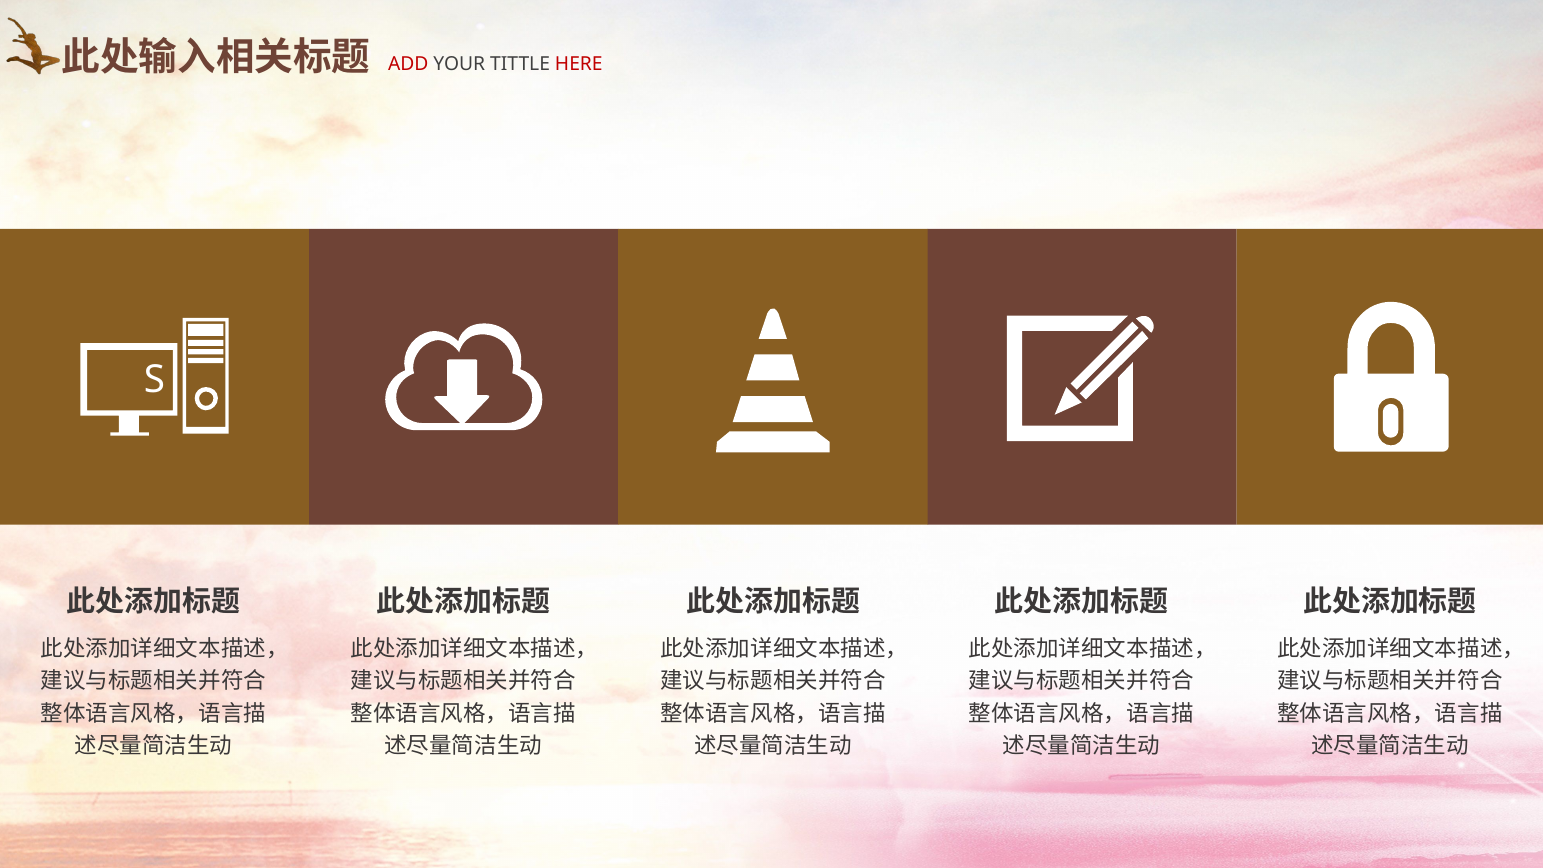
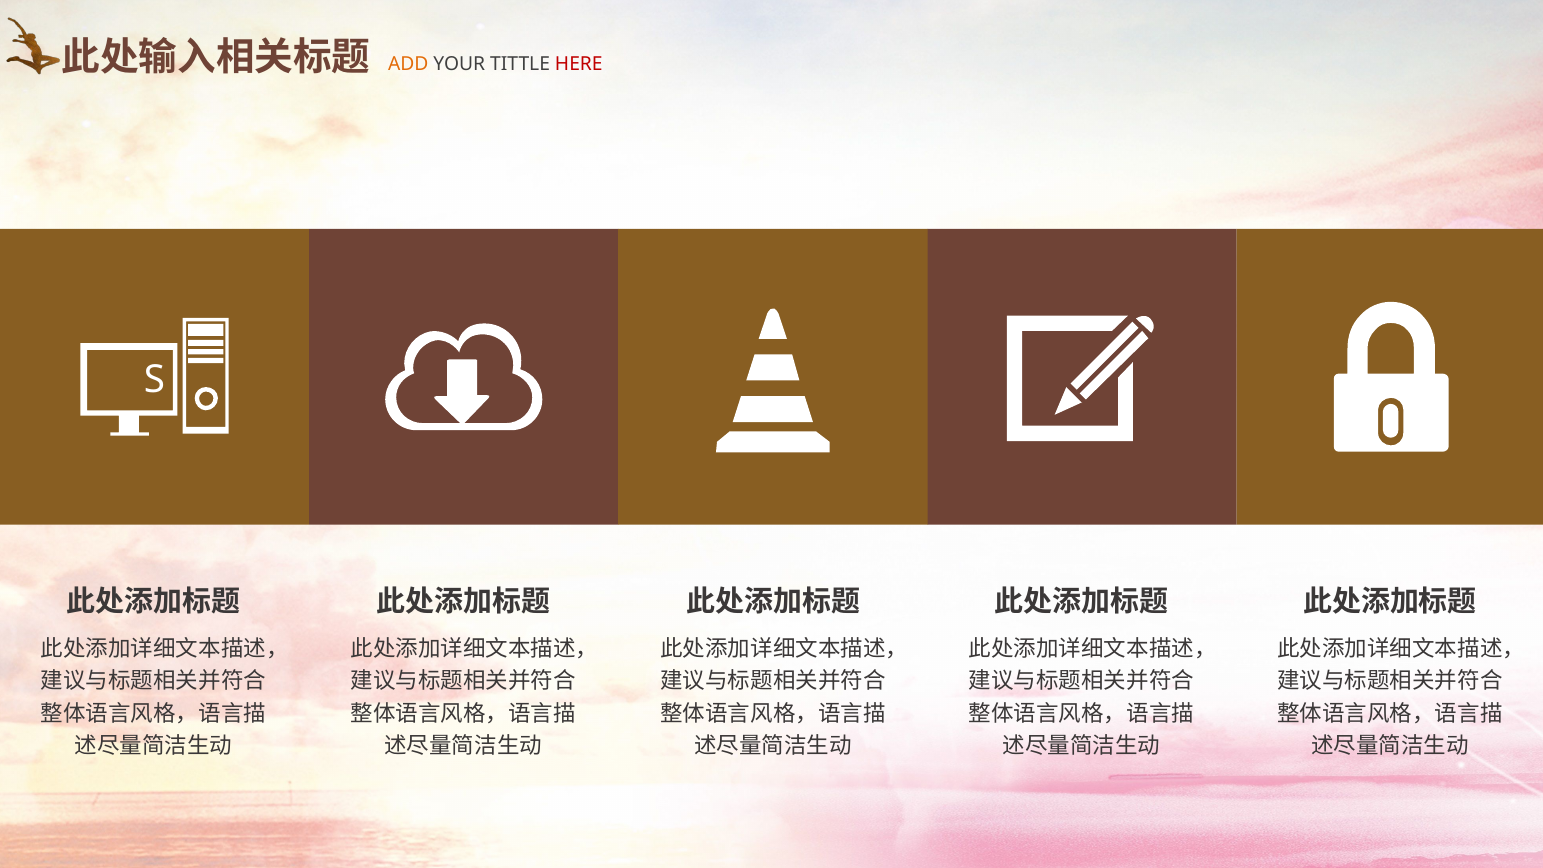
ADD colour: red -> orange (408, 64)
